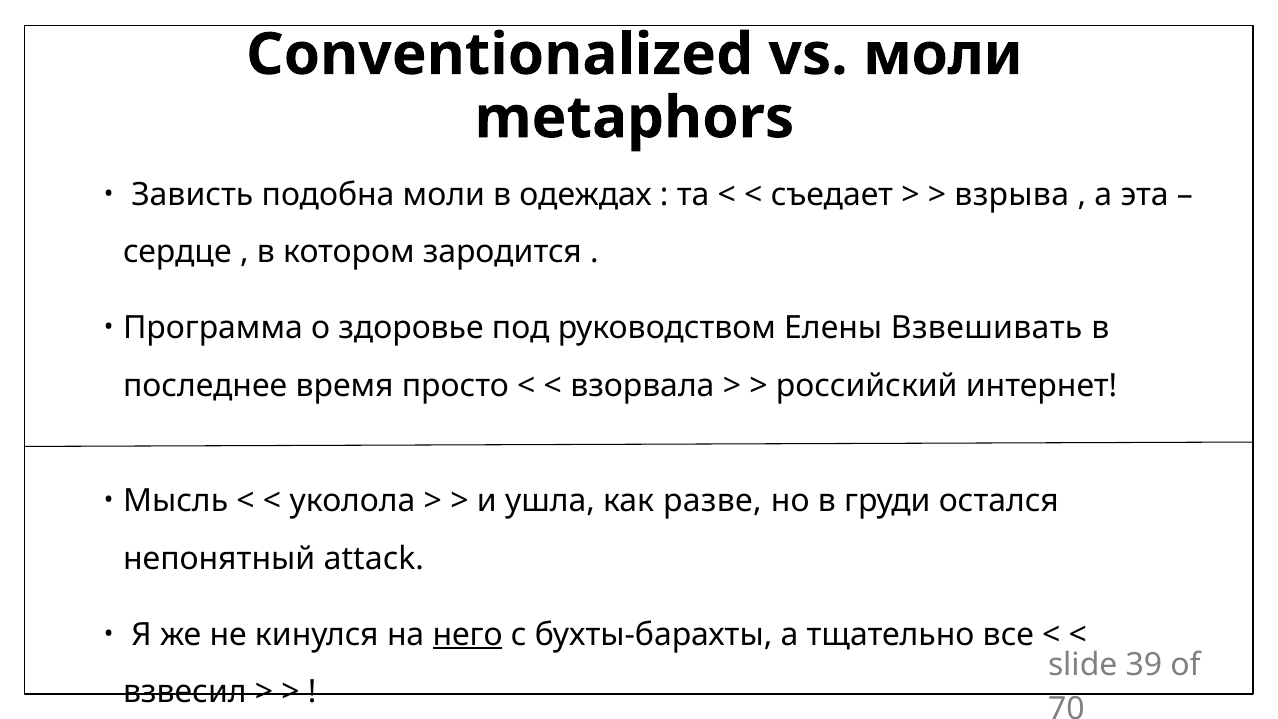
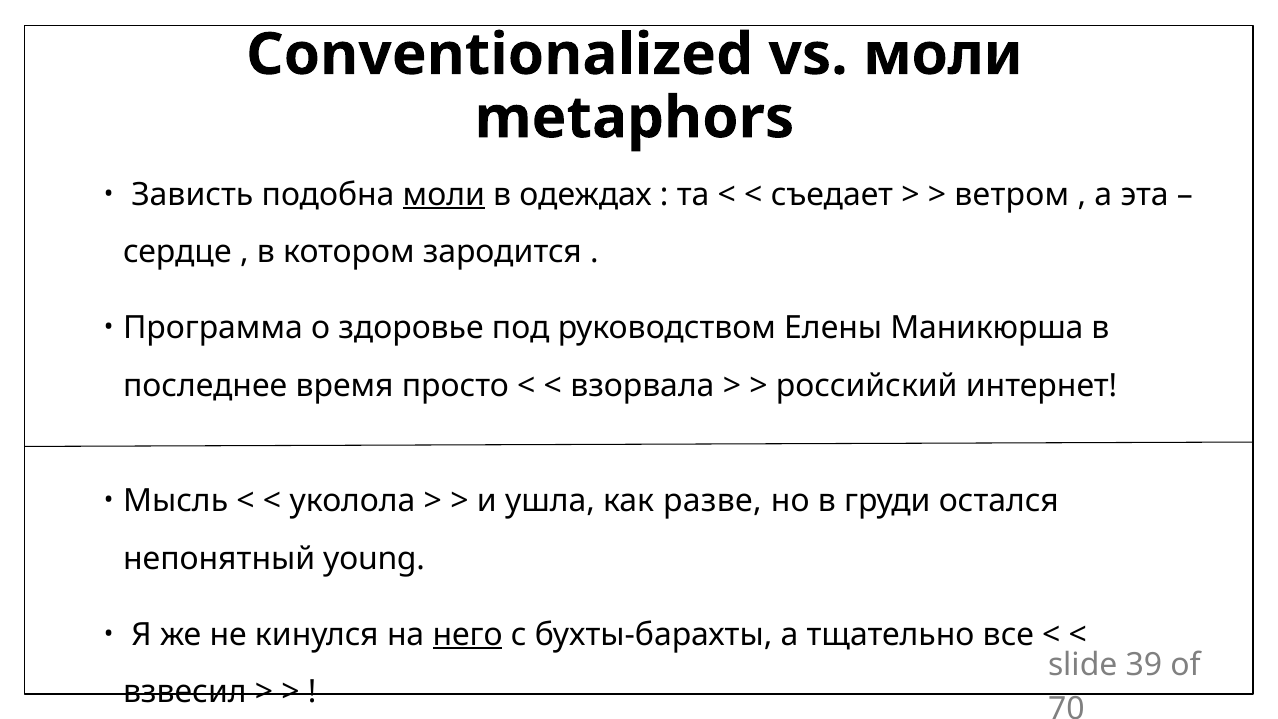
моли underline: none -> present (444, 195)
взрыва: взрыва -> ветром (1012, 195)
Взвешивать: Взвешивать -> Маникюрша (987, 328)
attack: attack -> young (374, 558)
